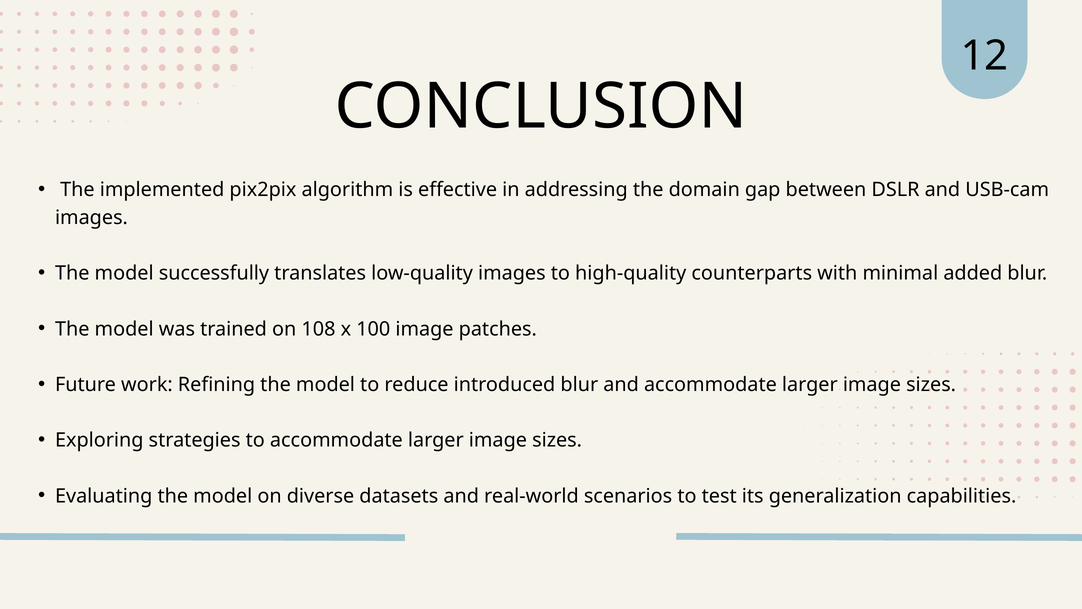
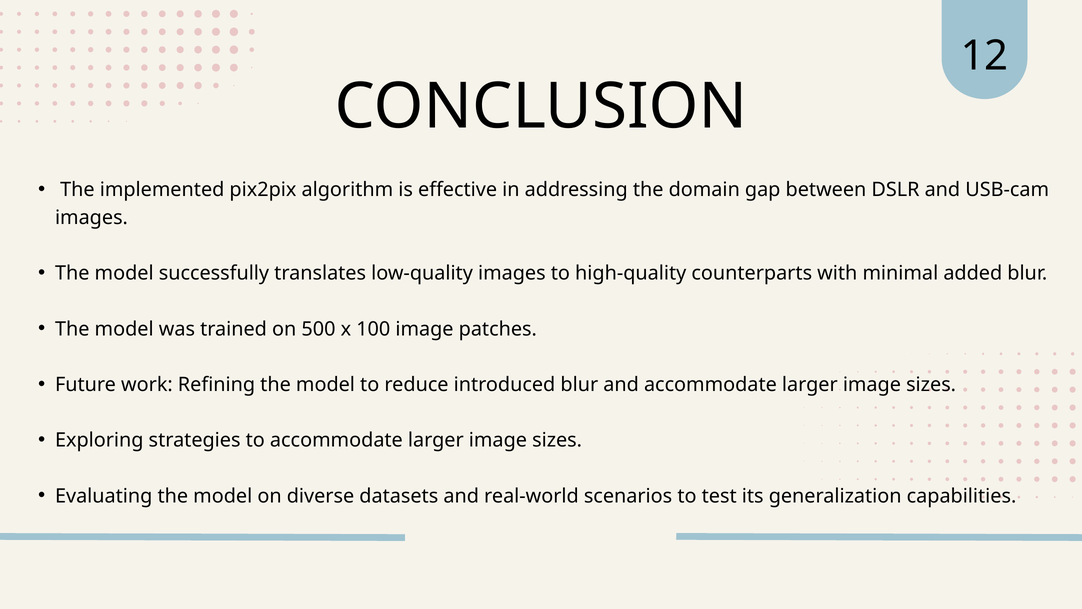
108: 108 -> 500 (318, 329)
